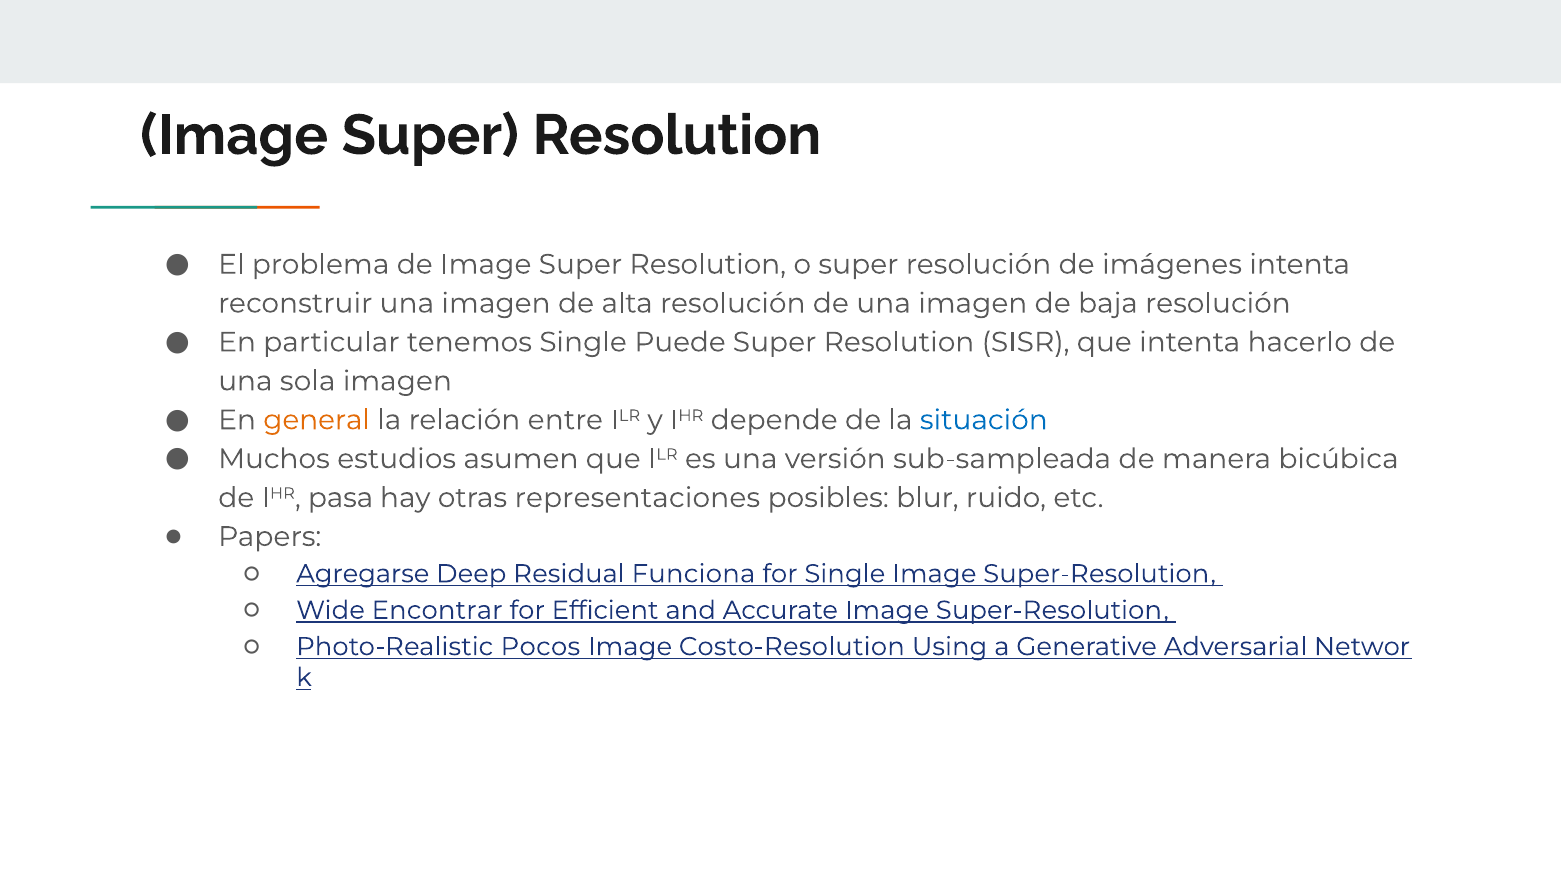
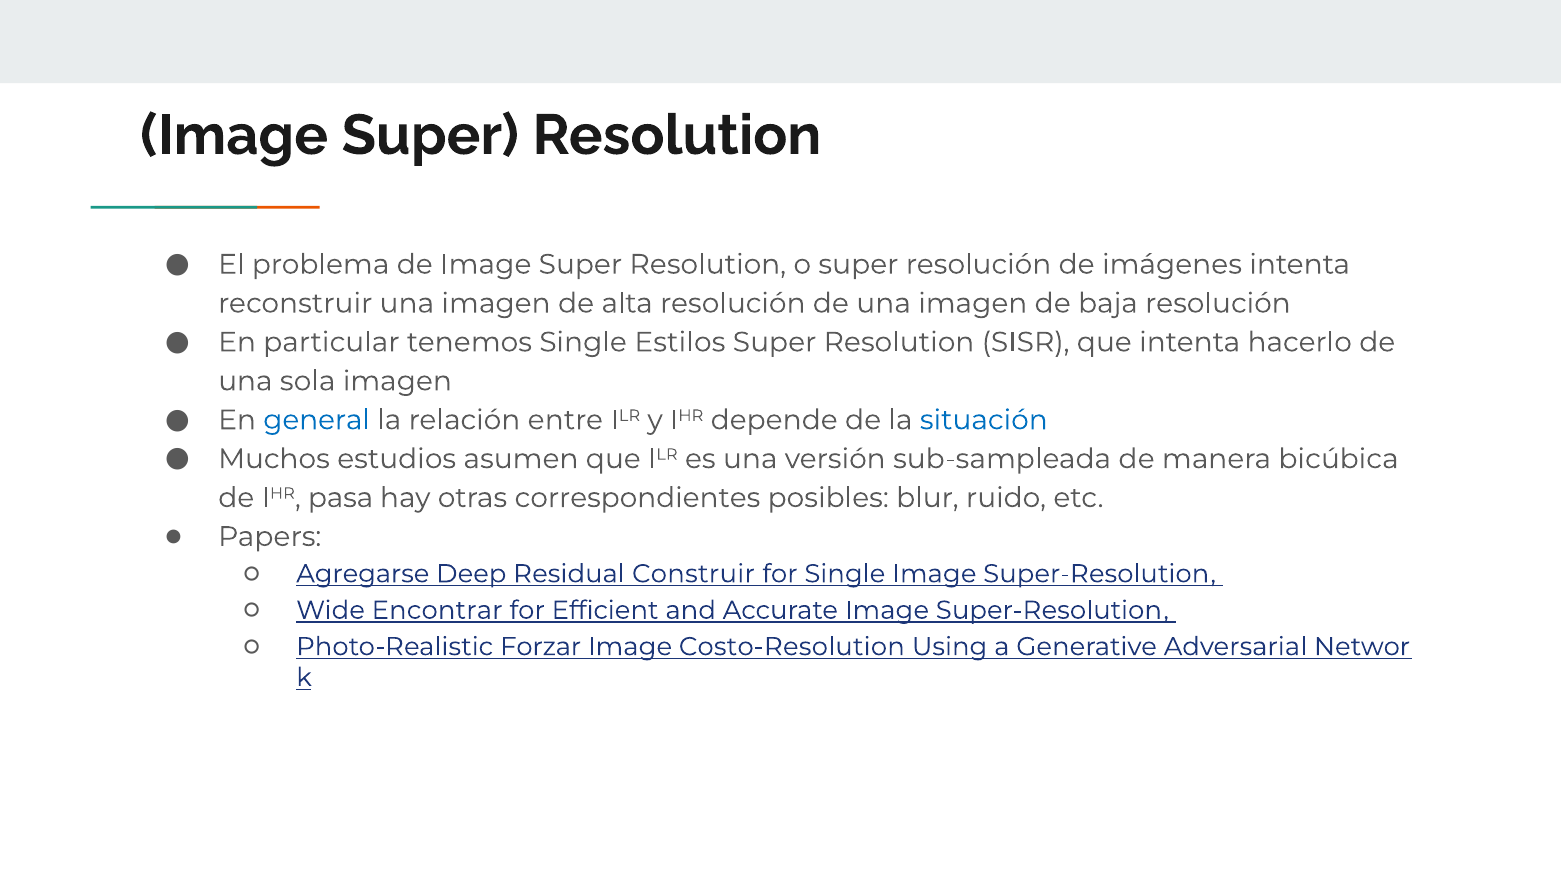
Puede: Puede -> Estilos (680, 342)
general colour: orange -> blue (317, 420)
representaciones: representaciones -> correspondientes (637, 498)
Funciona: Funciona -> Construir (693, 574)
Pocos: Pocos -> Forzar (541, 647)
